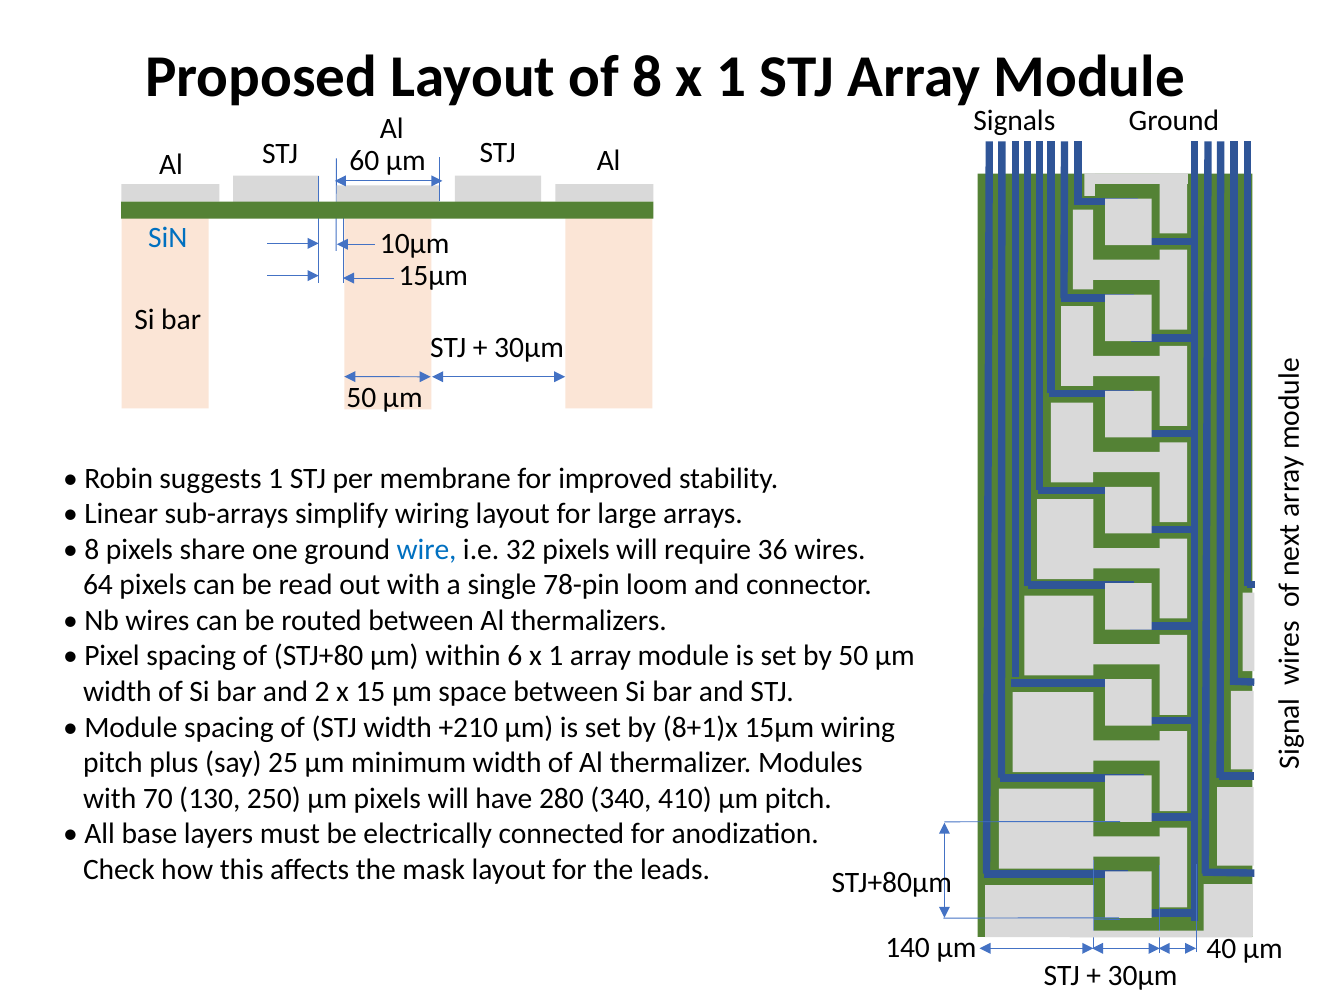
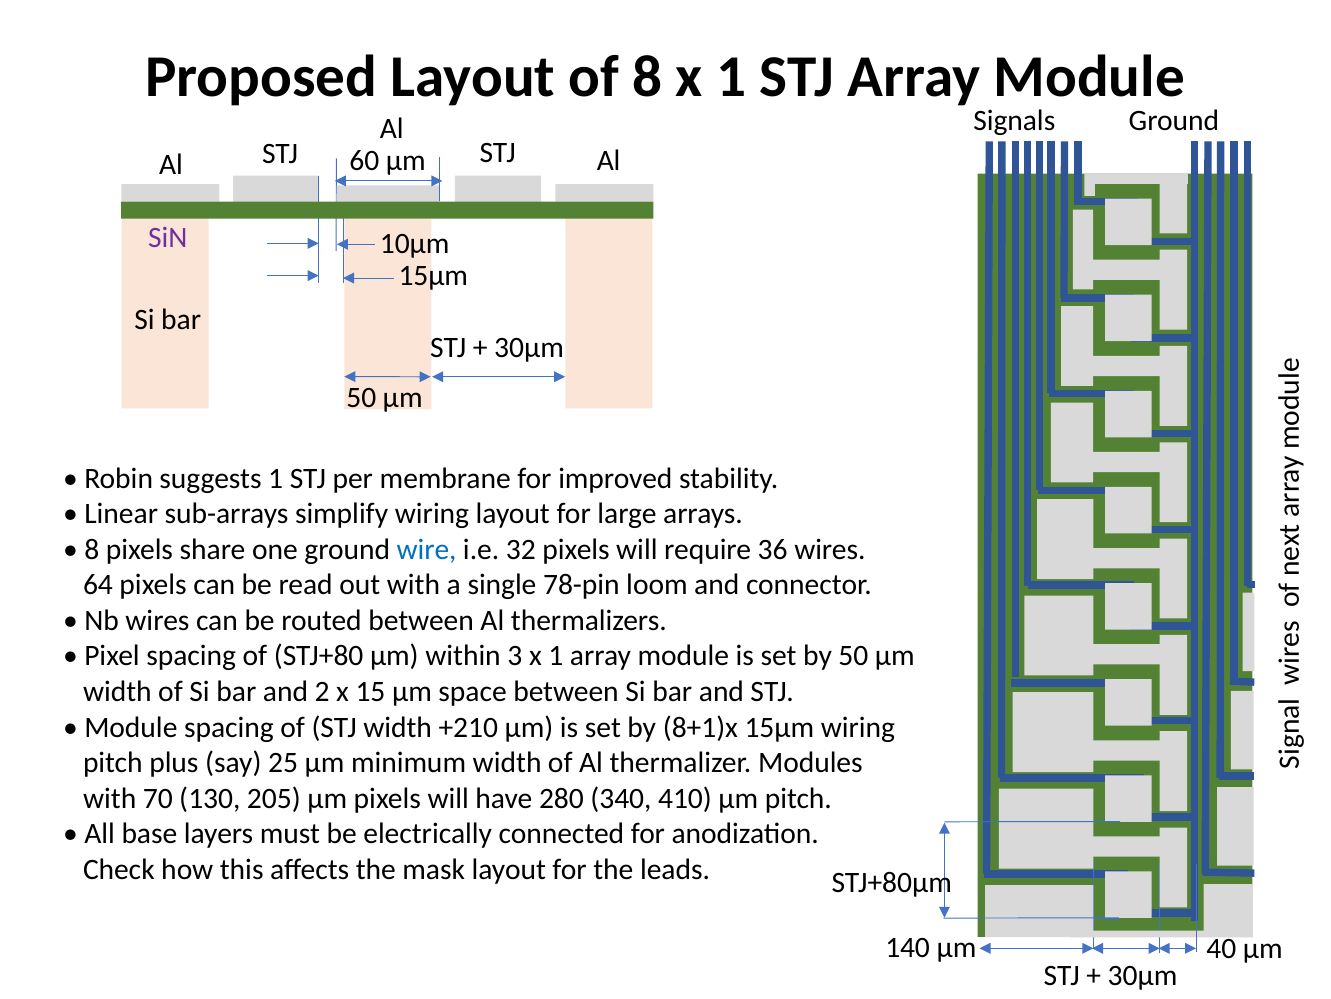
SiN colour: blue -> purple (168, 237)
6: 6 -> 3 (515, 656)
250: 250 -> 205 (274, 798)
